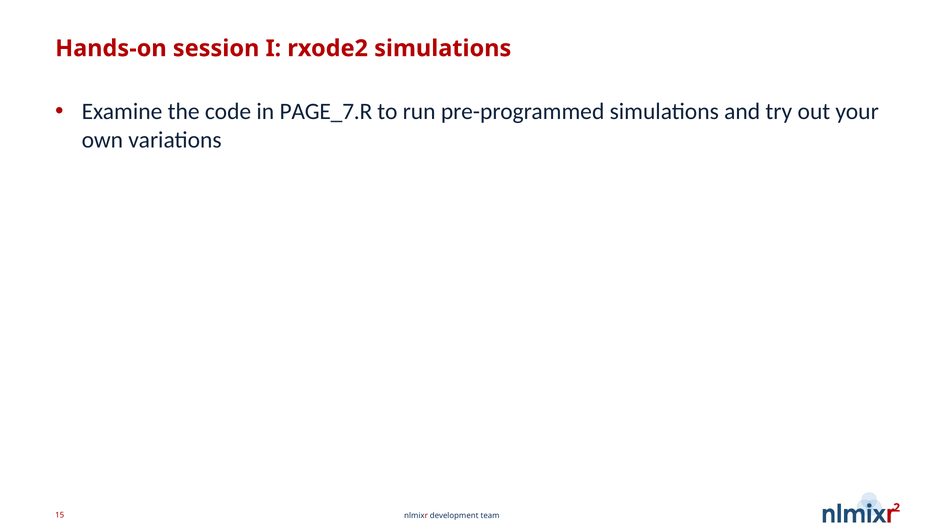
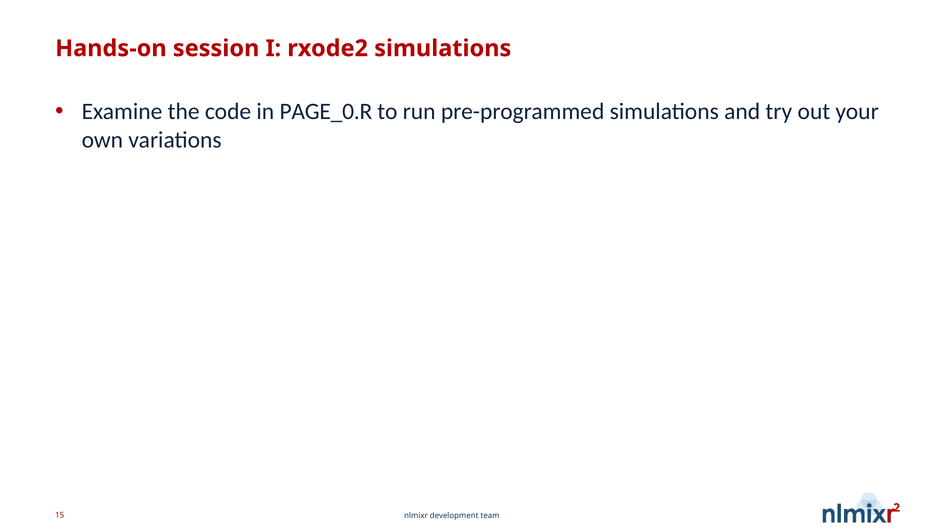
PAGE_7.R: PAGE_7.R -> PAGE_0.R (326, 112)
